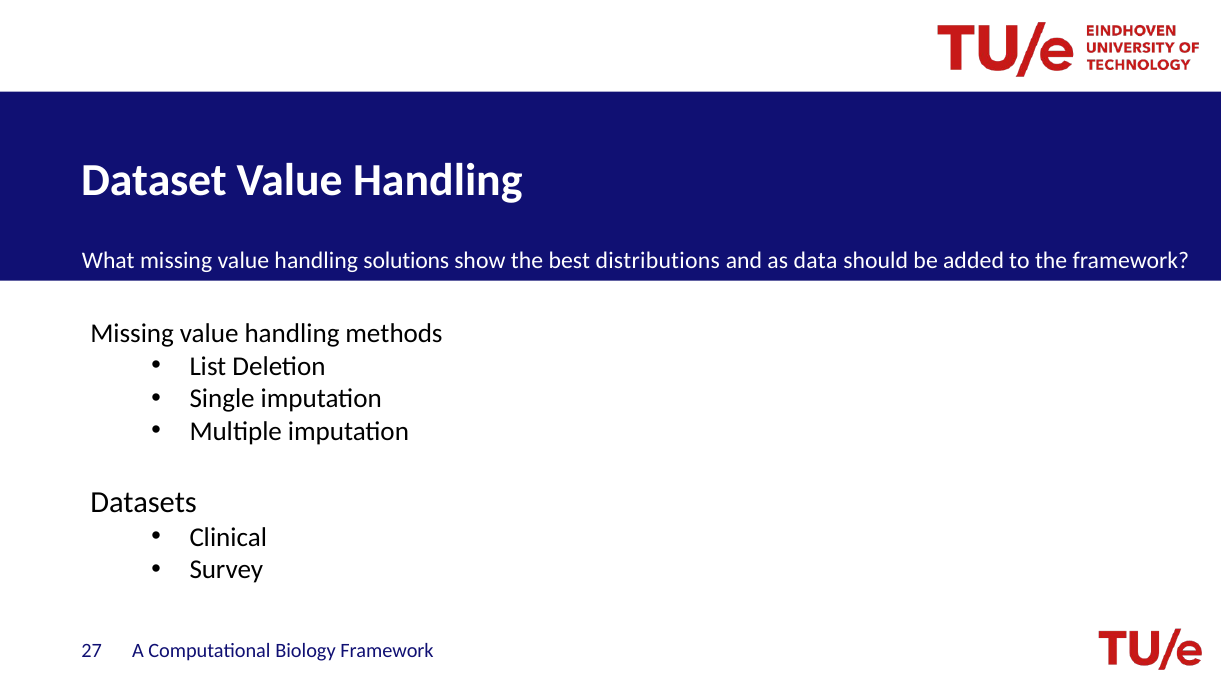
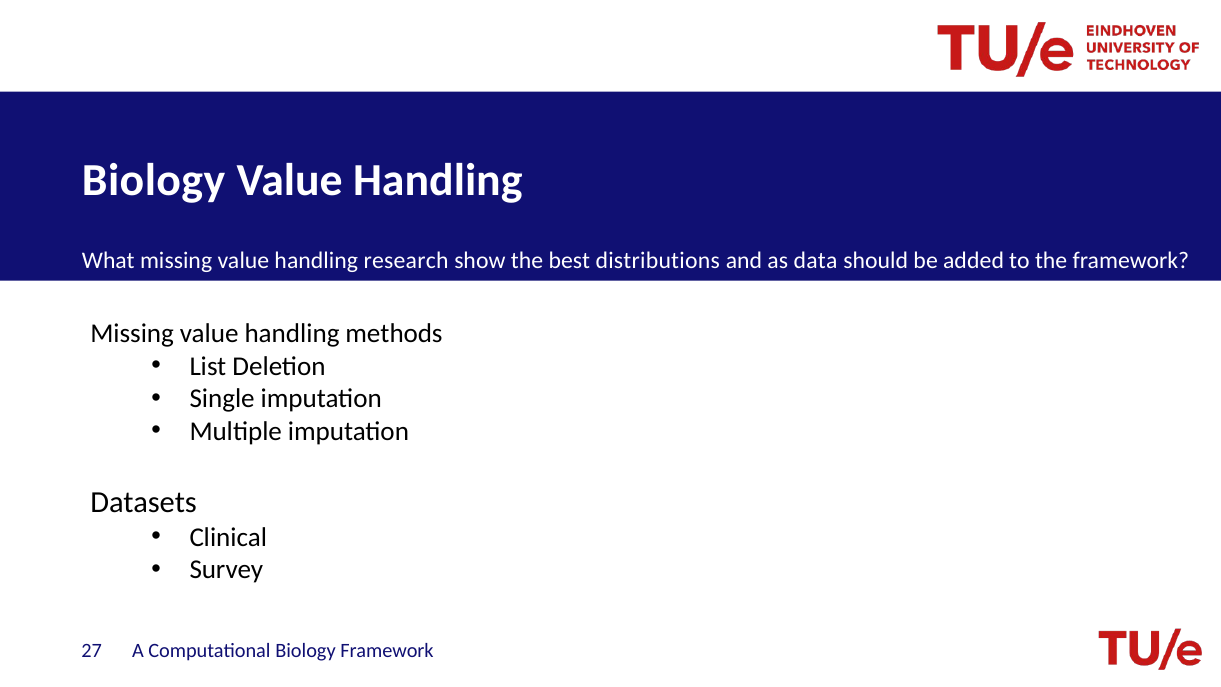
Dataset: Dataset -> Biology (154, 180)
solutions: solutions -> research (406, 260)
